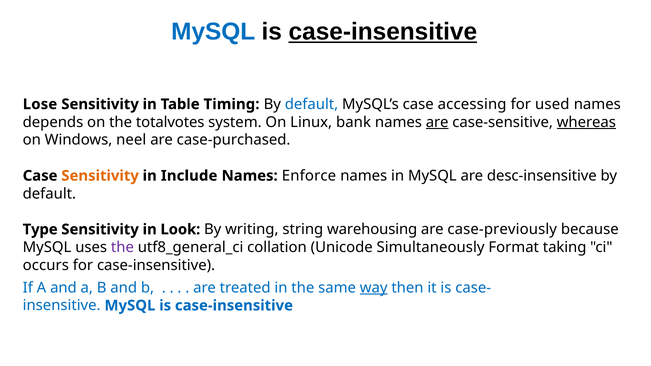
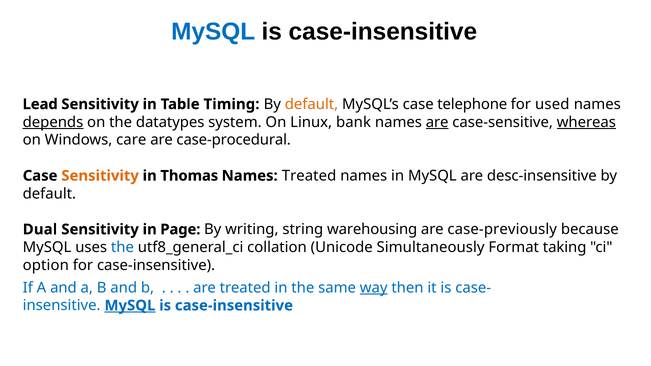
case-insensitive underline: present -> none (383, 32)
Lose: Lose -> Lead (40, 104)
default colour: blue -> orange (311, 104)
accessing: accessing -> telephone (472, 104)
depends underline: none -> present (53, 122)
totalvotes: totalvotes -> datatypes (170, 122)
neel: neel -> care (131, 140)
case-purchased: case-purchased -> case-procedural (234, 140)
Include: Include -> Thomas (189, 176)
Names Enforce: Enforce -> Treated (309, 176)
Type: Type -> Dual (40, 230)
Look: Look -> Page (180, 230)
the colour: purple -> blue (122, 247)
occurs: occurs -> option (46, 265)
MySQL underline: none -> present (130, 306)
